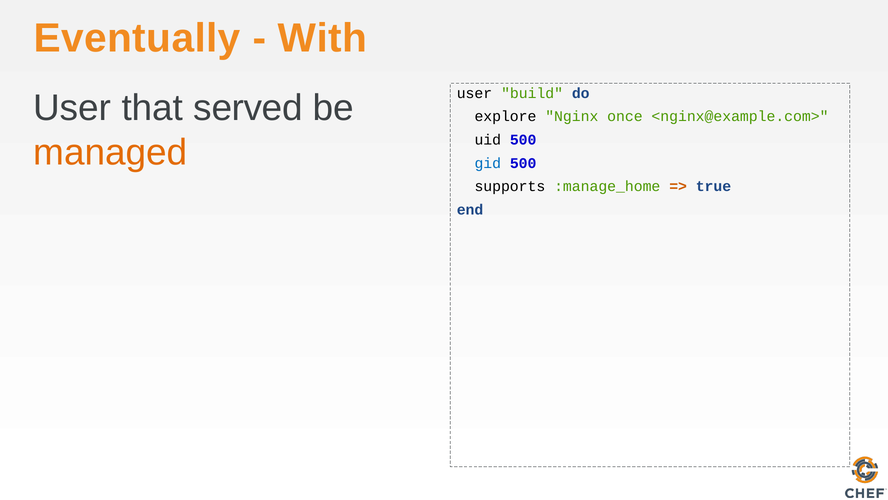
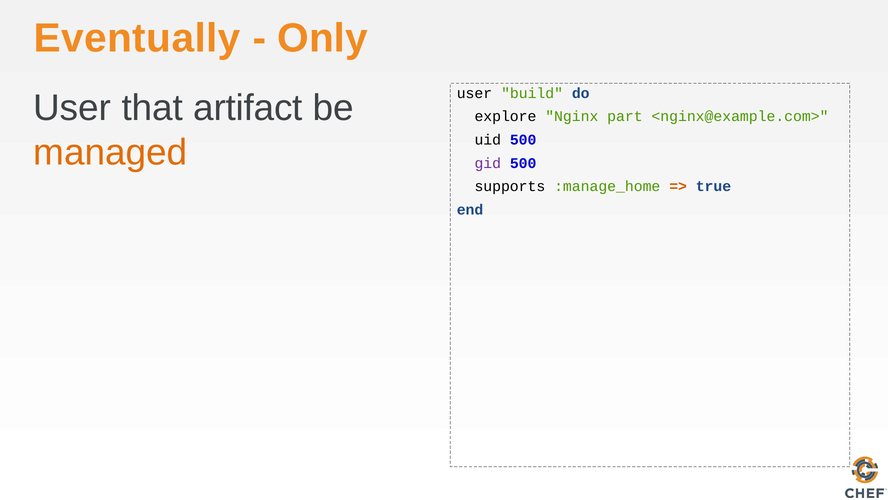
With: With -> Only (323, 38)
served: served -> artifact (248, 108)
once: once -> part (625, 116)
gid colour: blue -> purple (488, 163)
